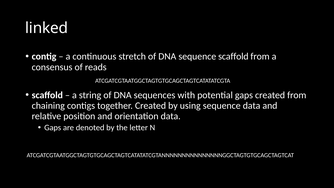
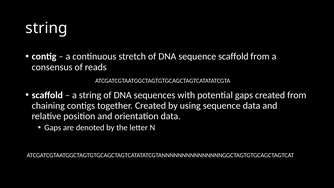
linked: linked -> string (47, 28)
